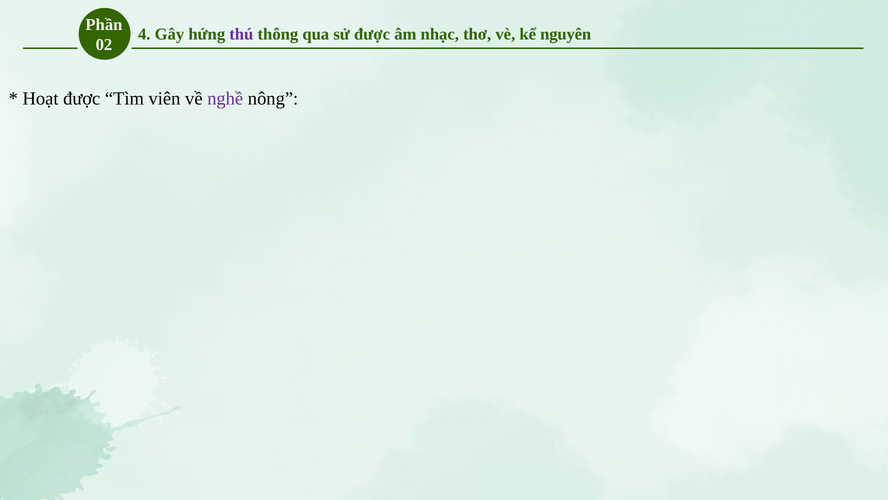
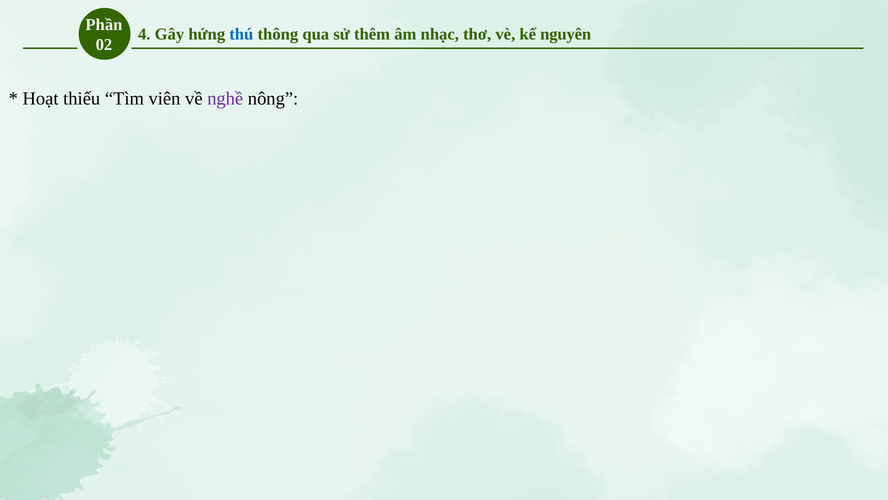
thú colour: purple -> blue (241, 34)
sử được: được -> thêm (372, 34)
Hoạt được: được -> thiếu (82, 98)
